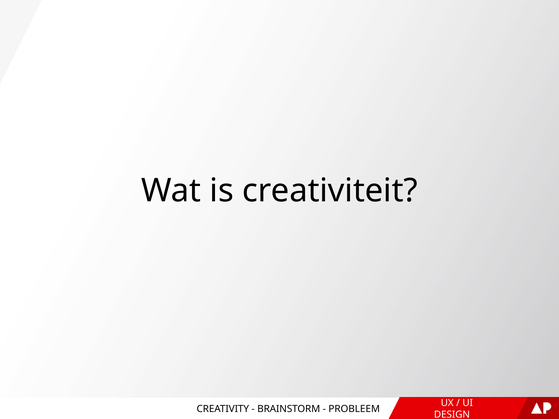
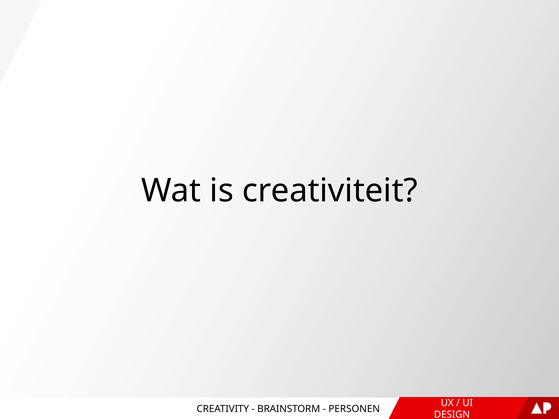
PROBLEEM: PROBLEEM -> PERSONEN (354, 409)
